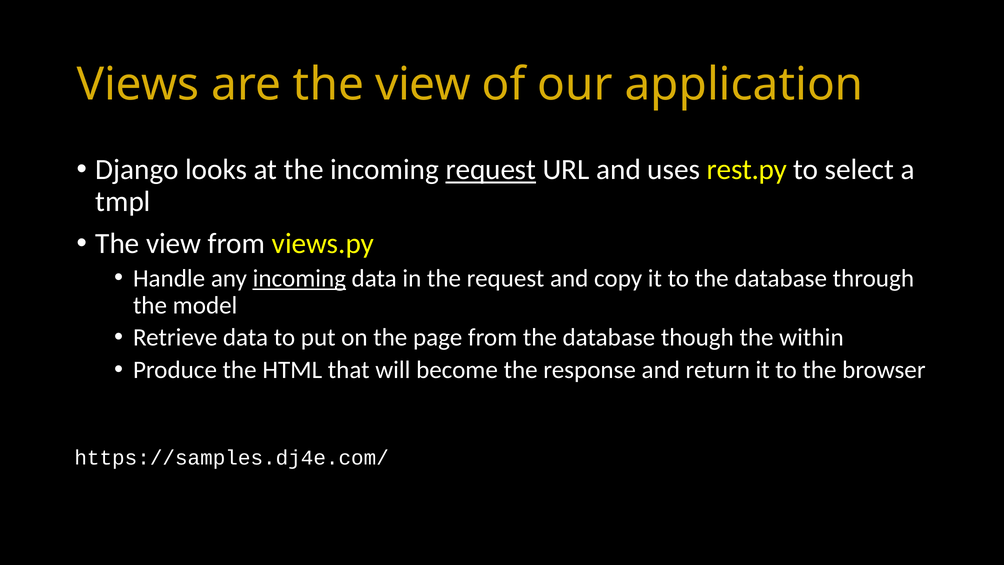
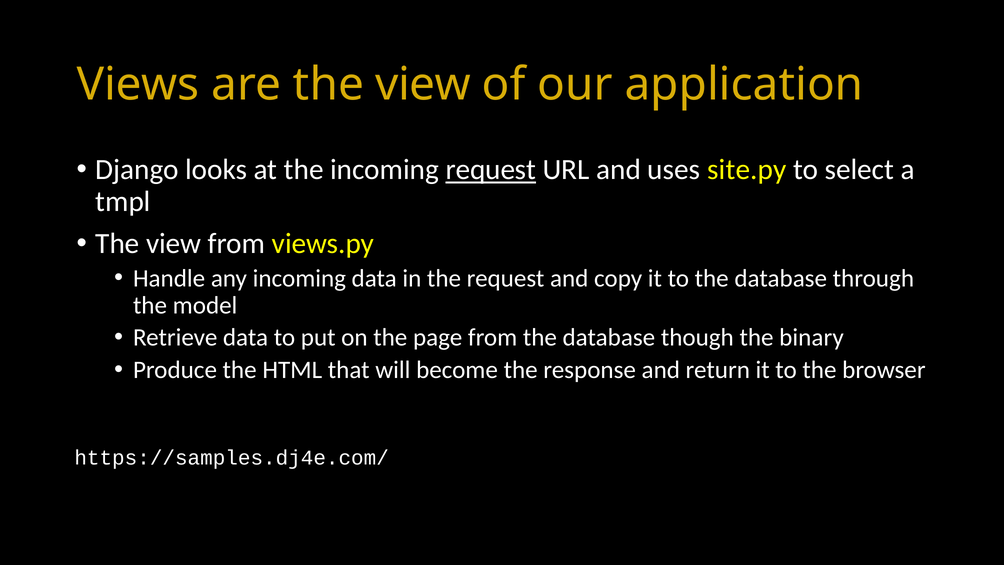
rest.py: rest.py -> site.py (747, 170)
incoming underline: present -> none (299, 278)
within: within -> binary (811, 337)
